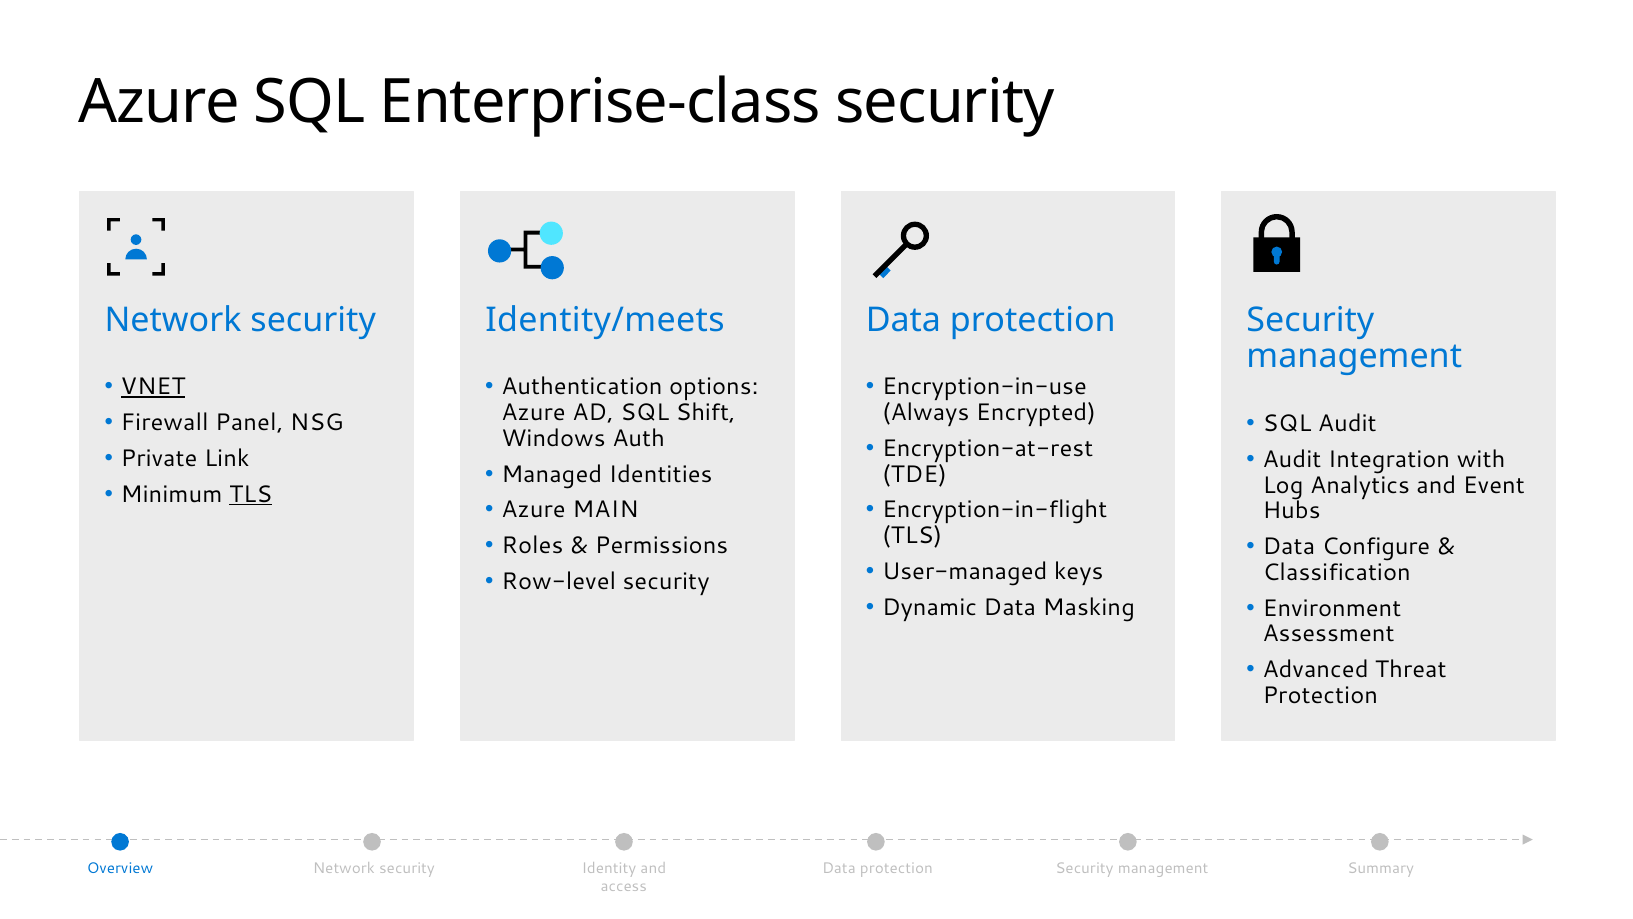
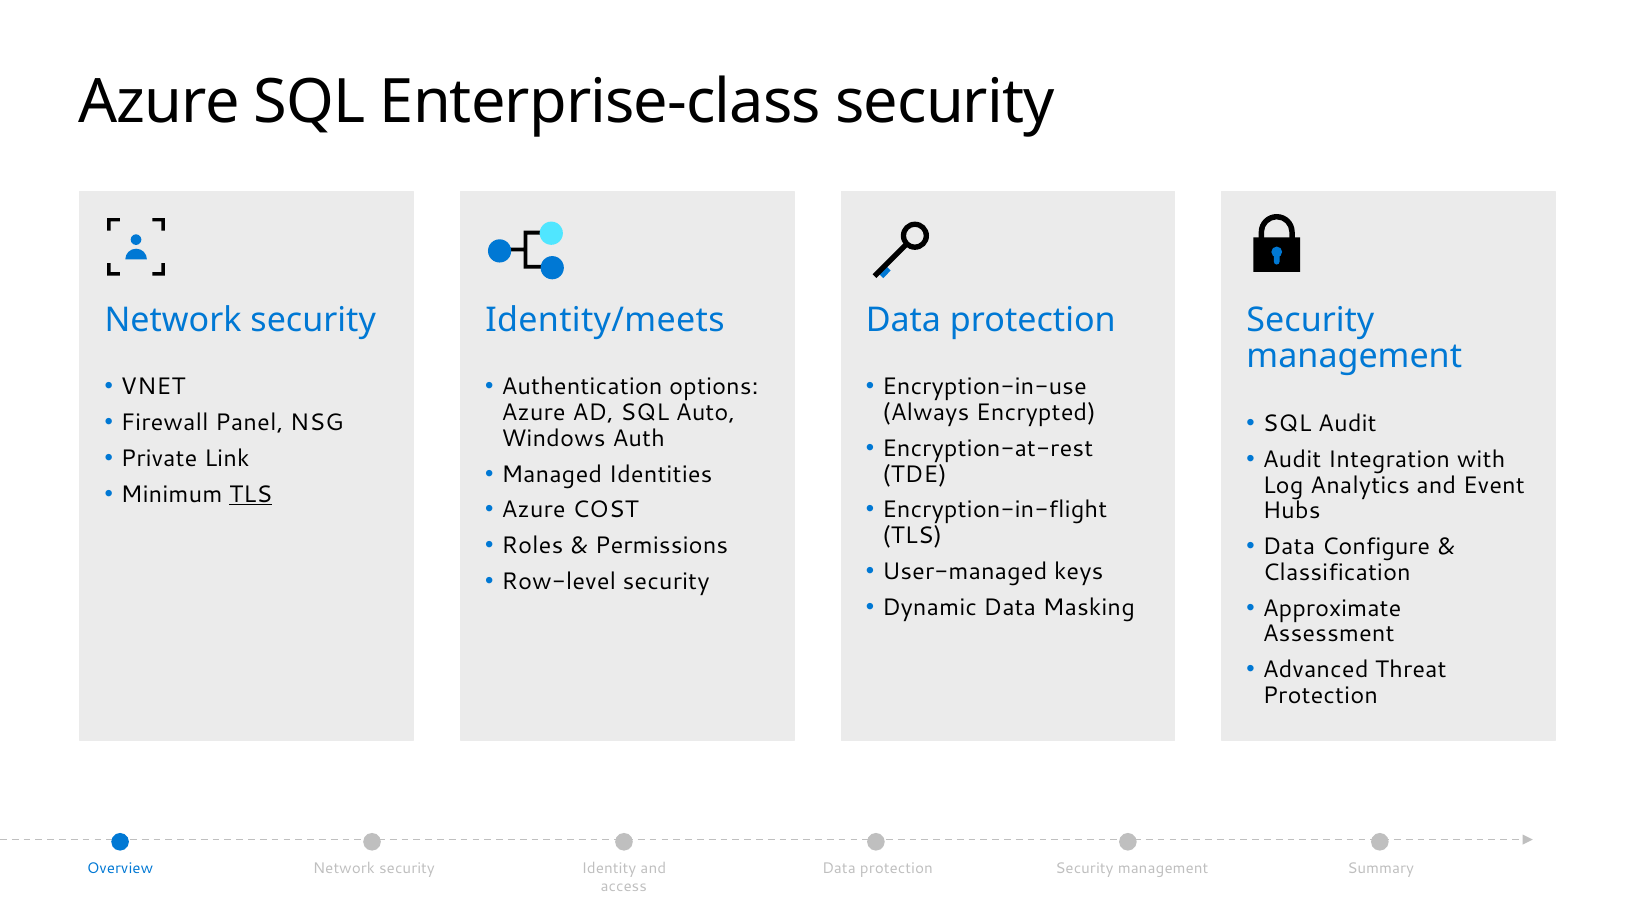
VNET underline: present -> none (153, 387)
Shift: Shift -> Auto (705, 413)
MAIN: MAIN -> COST (606, 510)
Environment: Environment -> Approximate (1332, 608)
